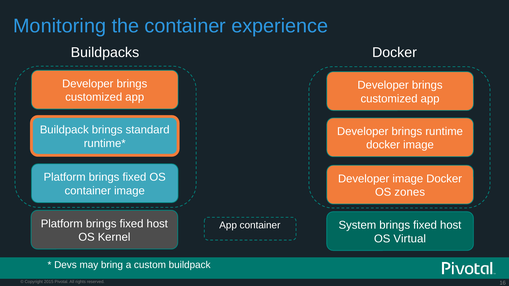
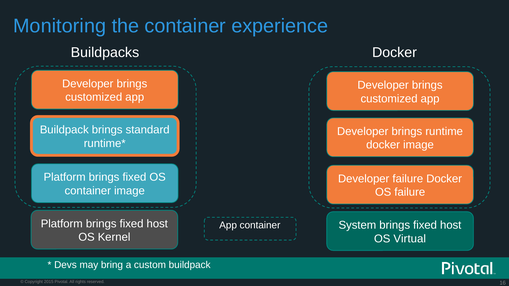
Developer image: image -> failure (408, 179)
OS zones: zones -> failure (410, 192)
